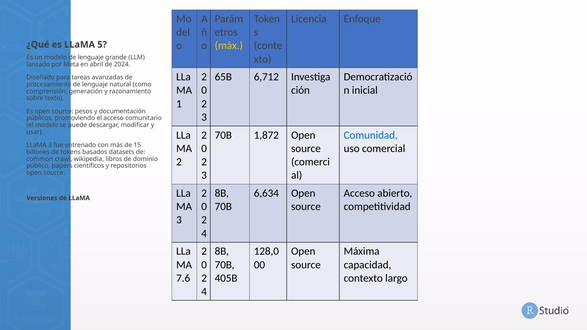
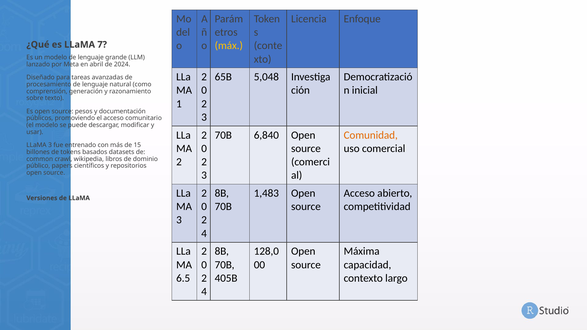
LLaMA 5: 5 -> 7 (102, 45)
6,712: 6,712 -> 5,048 (266, 77)
1,872: 1,872 -> 6,840 (266, 135)
Comunidad colour: blue -> orange (371, 135)
6,634: 6,634 -> 1,483 (266, 193)
7.6: 7.6 -> 6.5 (183, 278)
